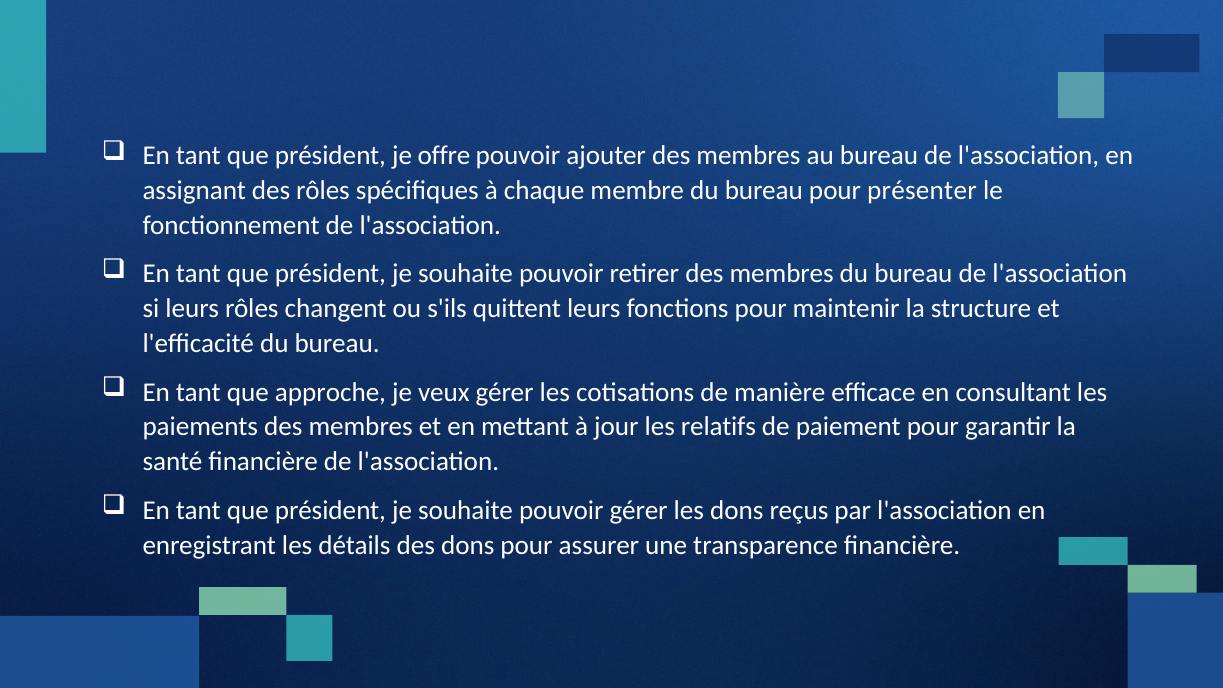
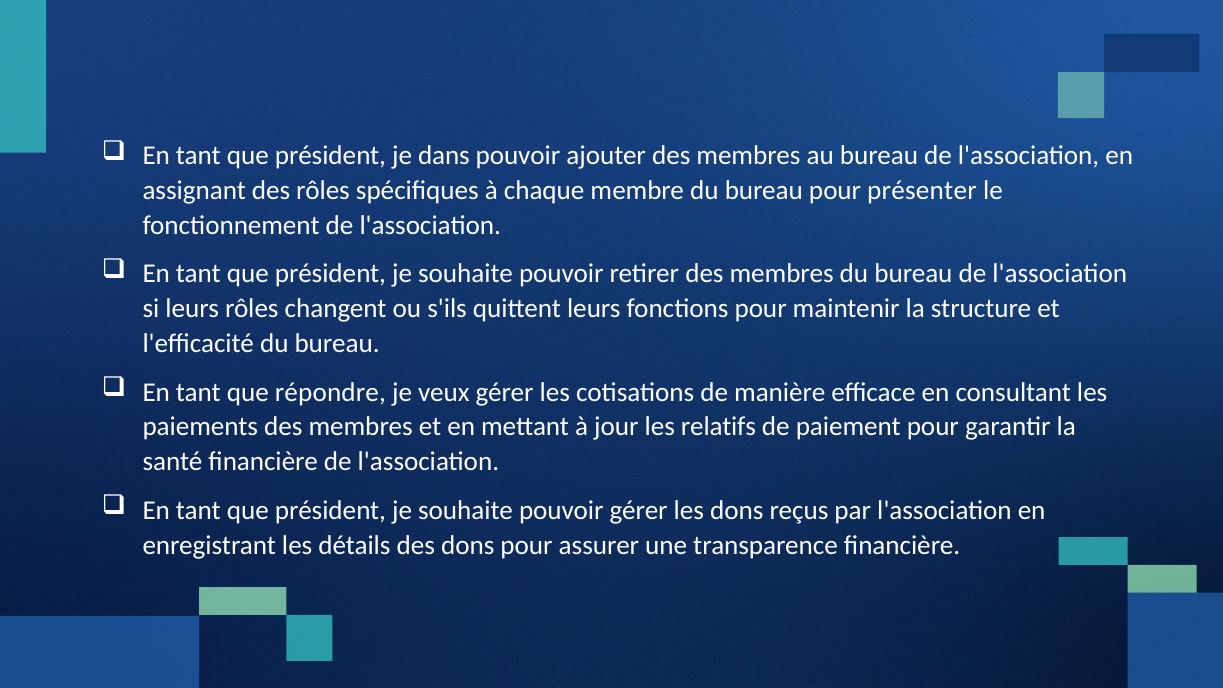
offre: offre -> dans (444, 156)
approche: approche -> répondre (330, 392)
